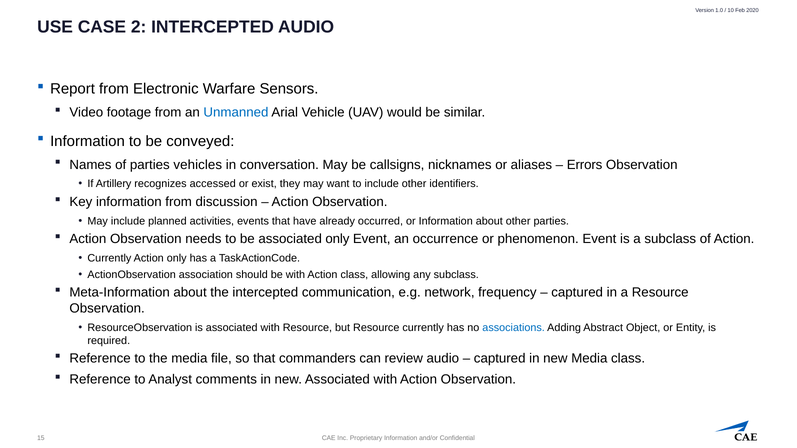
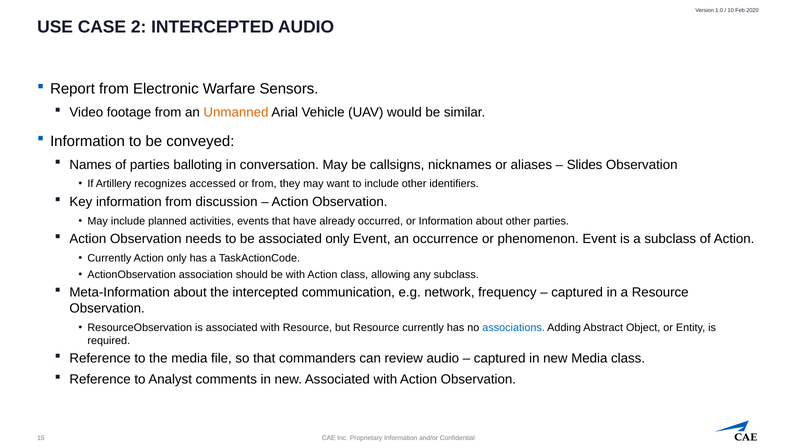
Unmanned colour: blue -> orange (236, 113)
vehicles: vehicles -> balloting (198, 165)
Errors: Errors -> Slides (585, 165)
or exist: exist -> from (264, 184)
